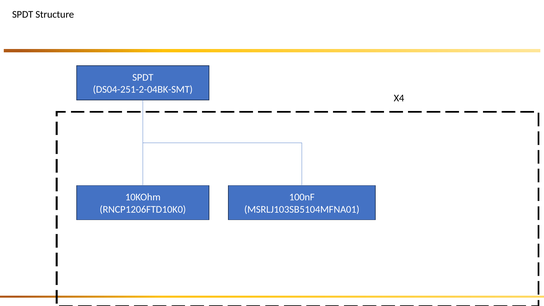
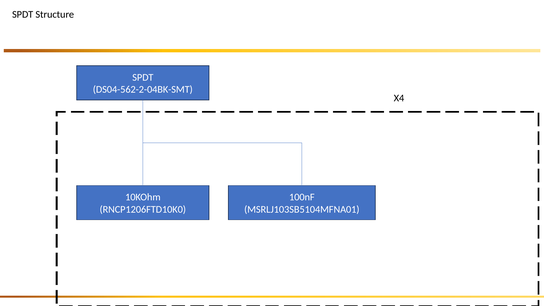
DS04-251-2-04BK-SMT: DS04-251-2-04BK-SMT -> DS04-562-2-04BK-SMT (143, 90)
